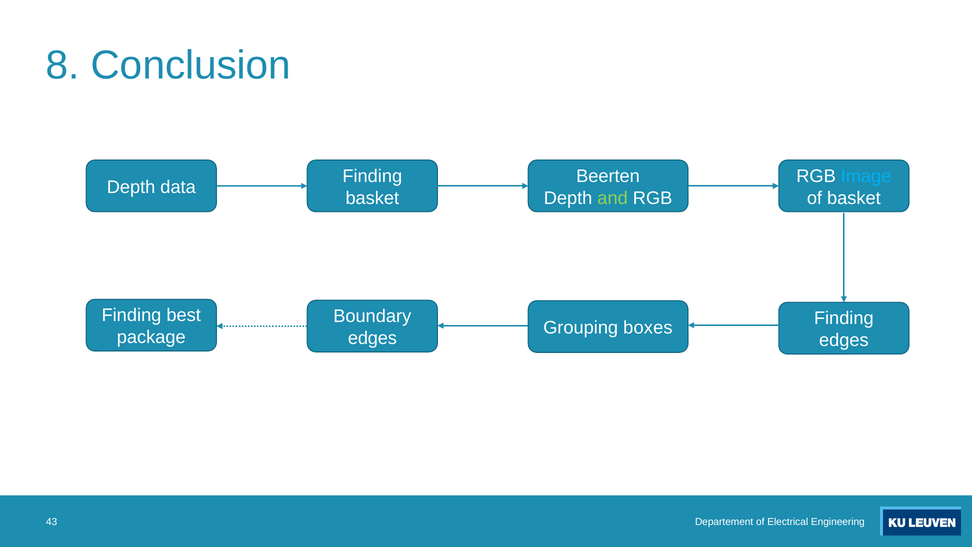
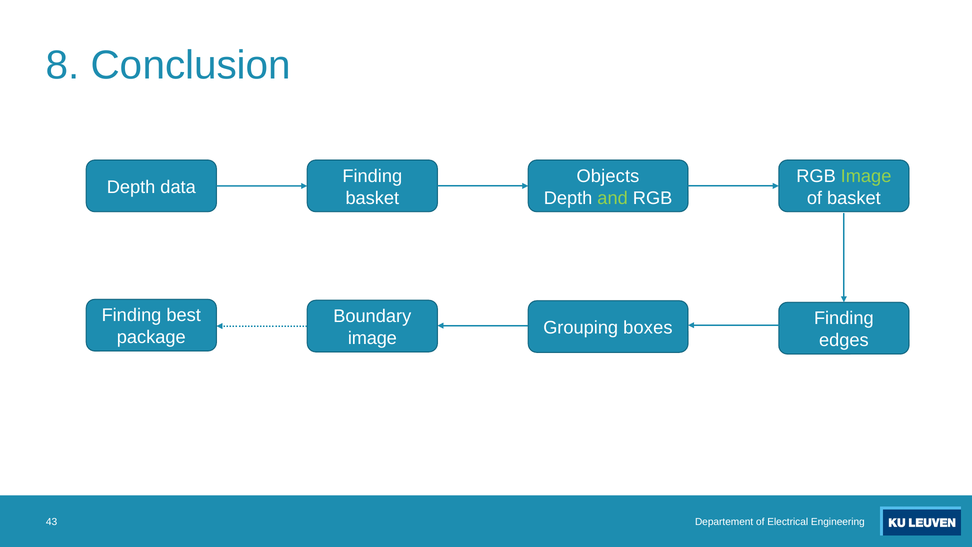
Beerten: Beerten -> Objects (608, 176)
Image colour: light blue -> light green (866, 176)
edges: edges -> image (372, 338)
